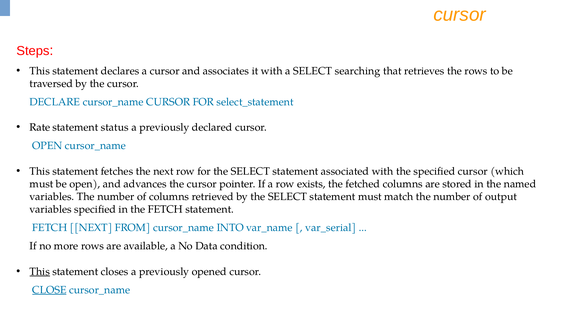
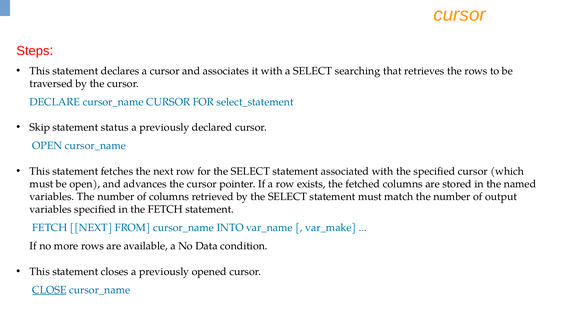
Rate: Rate -> Skip (40, 128)
var_serial: var_serial -> var_make (331, 228)
This underline: present -> none (40, 272)
